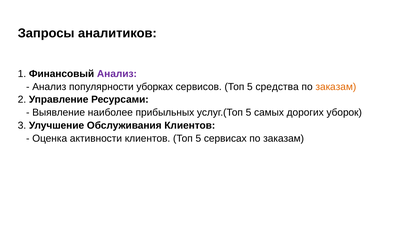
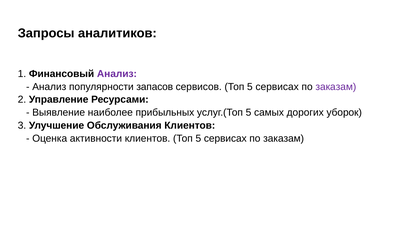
уборках: уборках -> запасов (155, 87)
сервисов Топ 5 средства: средства -> сервисах (277, 87)
заказам colour: orange -> purple (336, 87)
